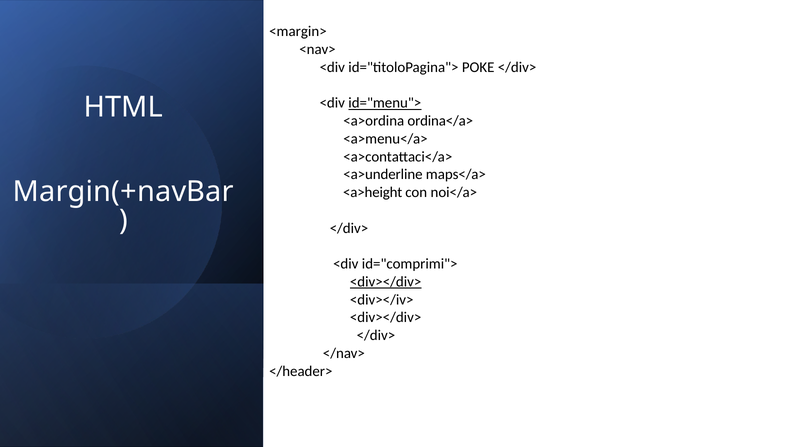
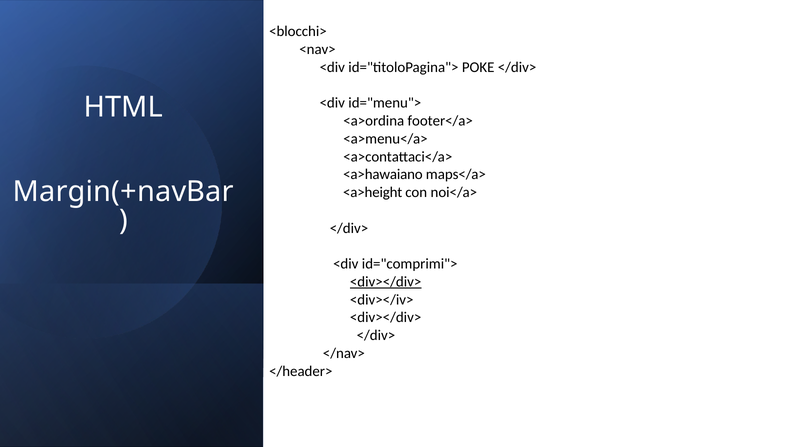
<margin>: <margin> -> <blocchi> (298, 31)
id="menu"> underline: present -> none (385, 103)
ordina</a>: ordina</a> -> footer</a> (440, 121)
<a>underline: <a>underline -> <a>hawaiano (383, 175)
